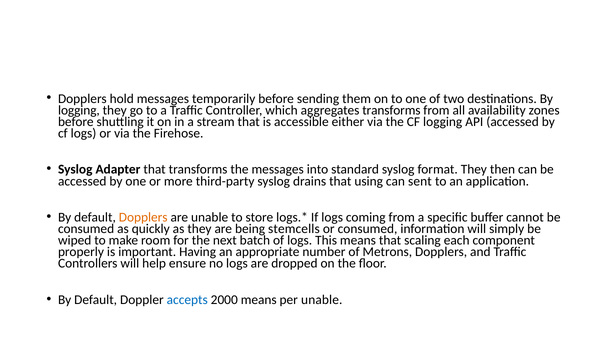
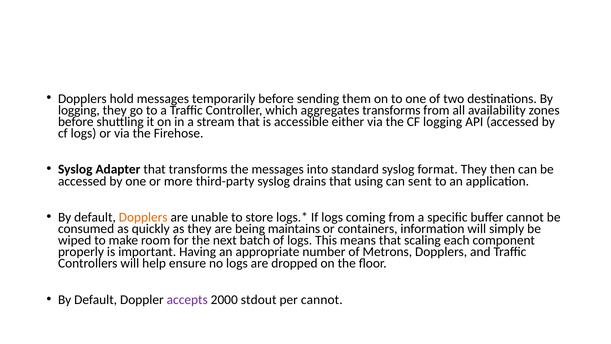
stemcells: stemcells -> maintains (294, 229)
or consumed: consumed -> containers (368, 229)
accepts colour: blue -> purple (187, 299)
2000 means: means -> stdout (259, 299)
per unable: unable -> cannot (322, 299)
